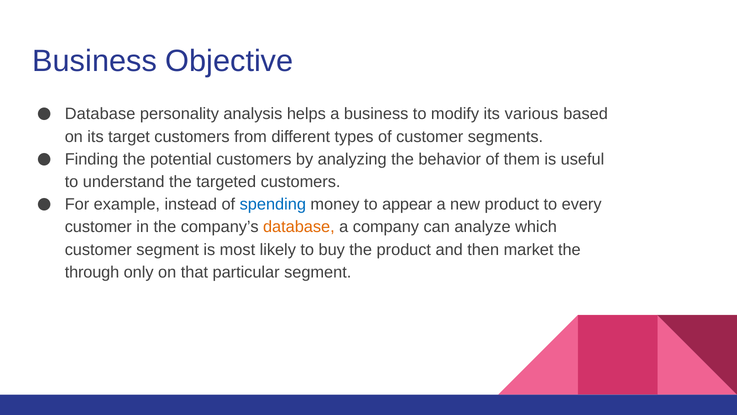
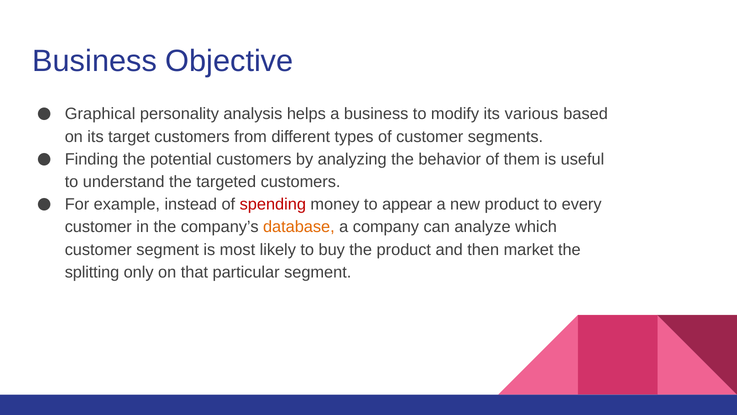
Database: Database -> Graphical (100, 114)
spending colour: blue -> red (273, 204)
through: through -> splitting (92, 272)
